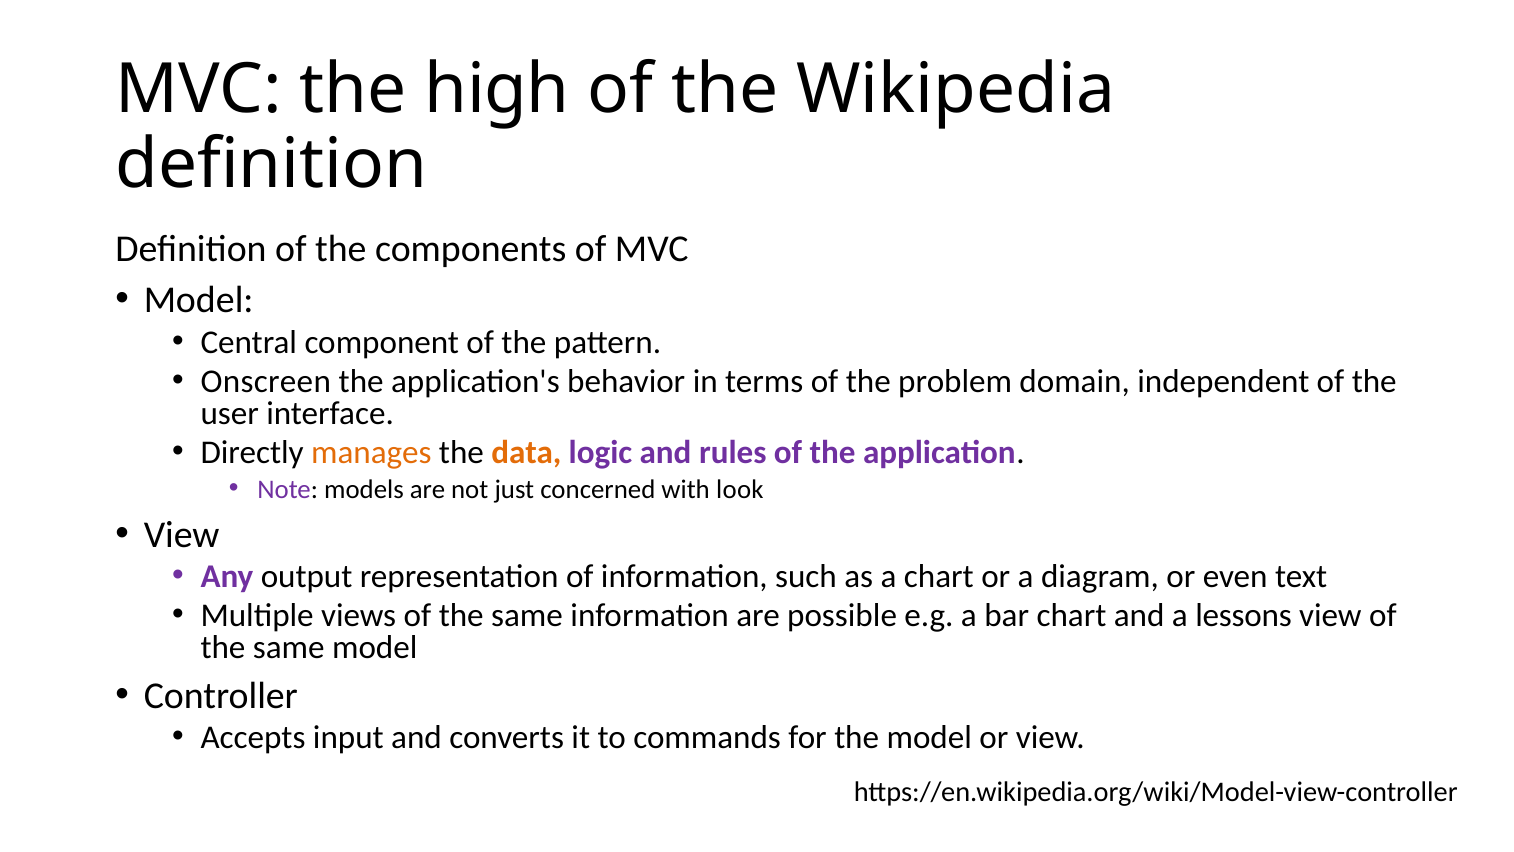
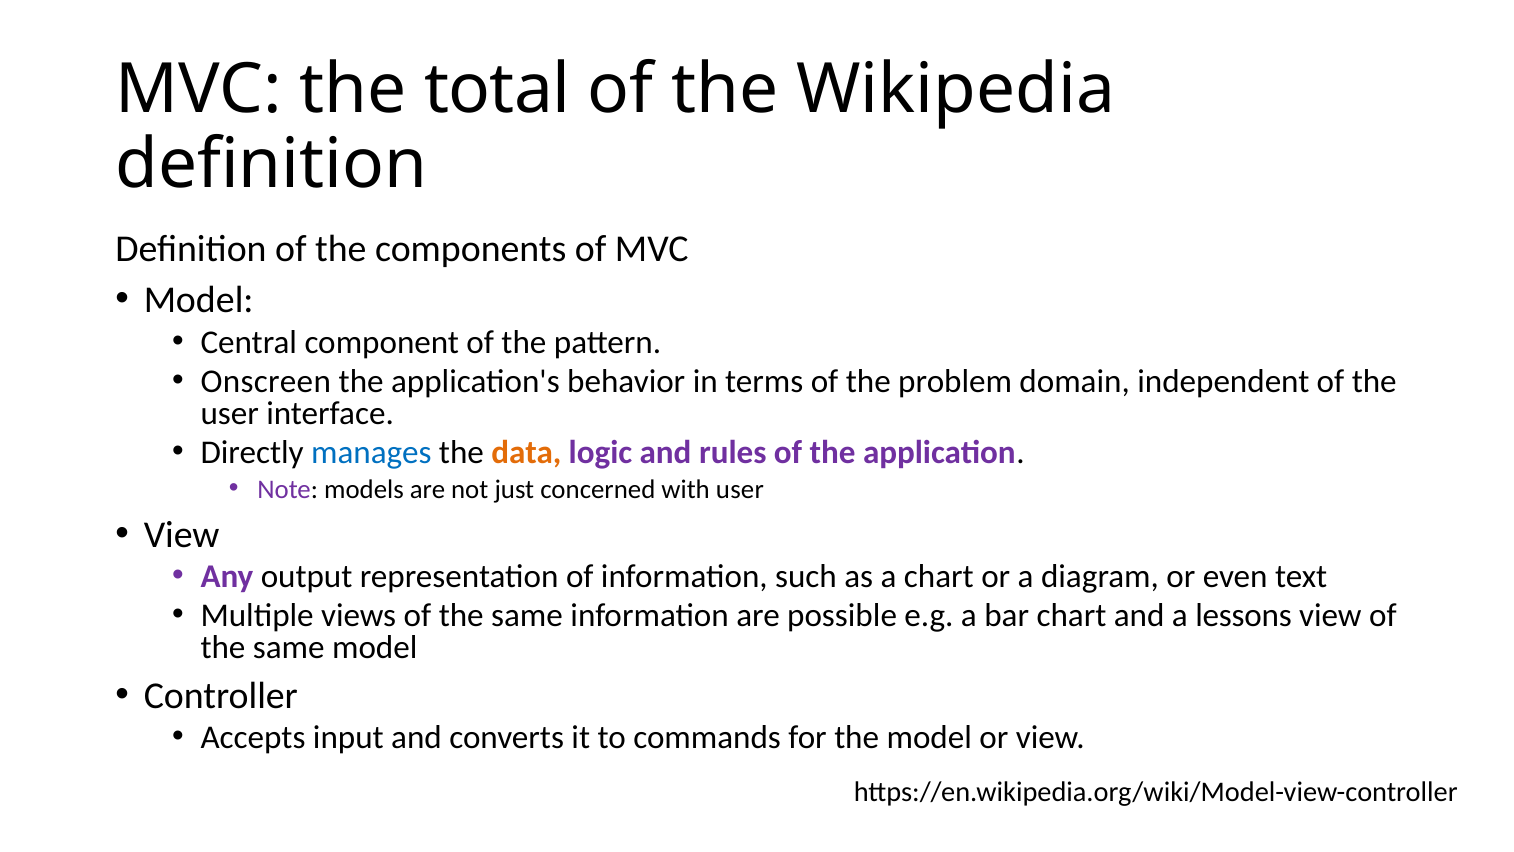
high: high -> total (497, 90)
manages colour: orange -> blue (371, 453)
with look: look -> user (740, 489)
